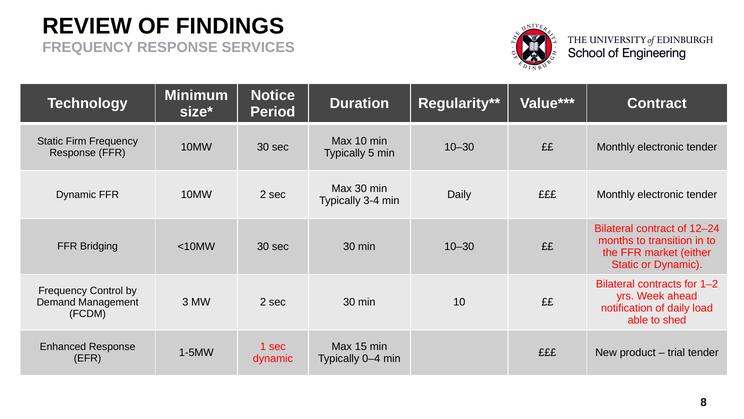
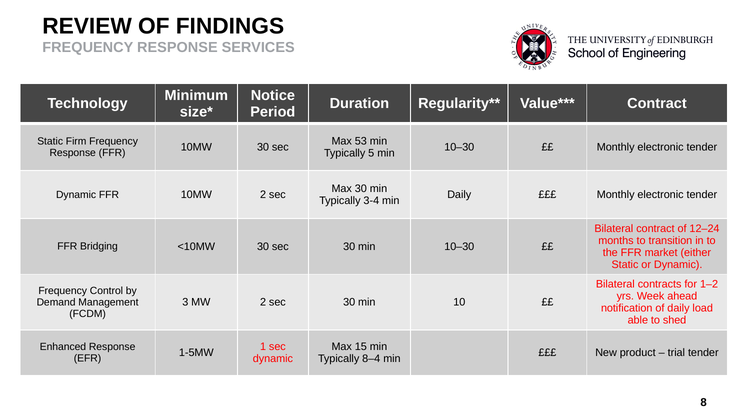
Max 10: 10 -> 53 (361, 141)
0–4: 0–4 -> 8–4 (371, 358)
